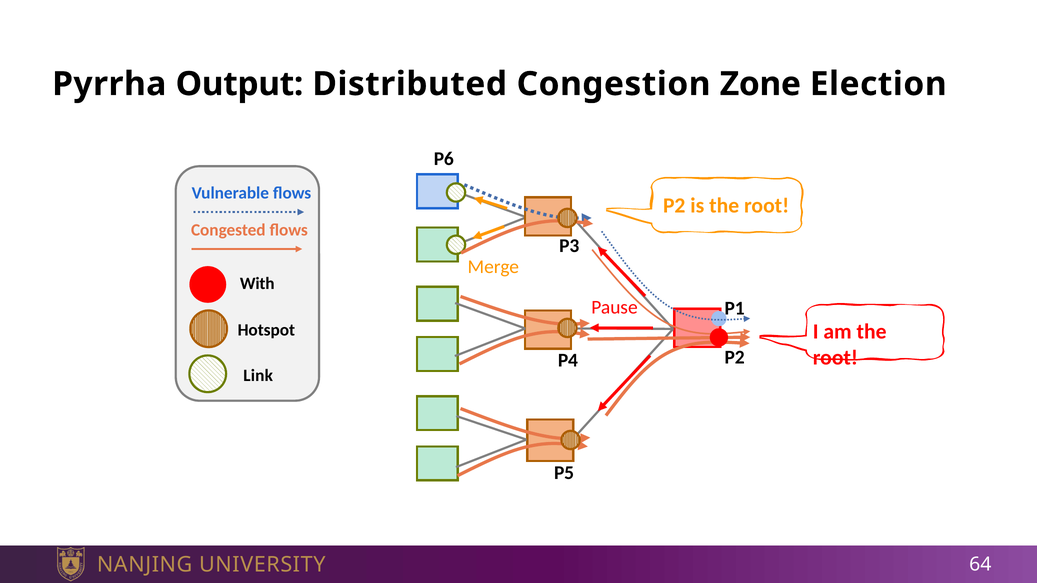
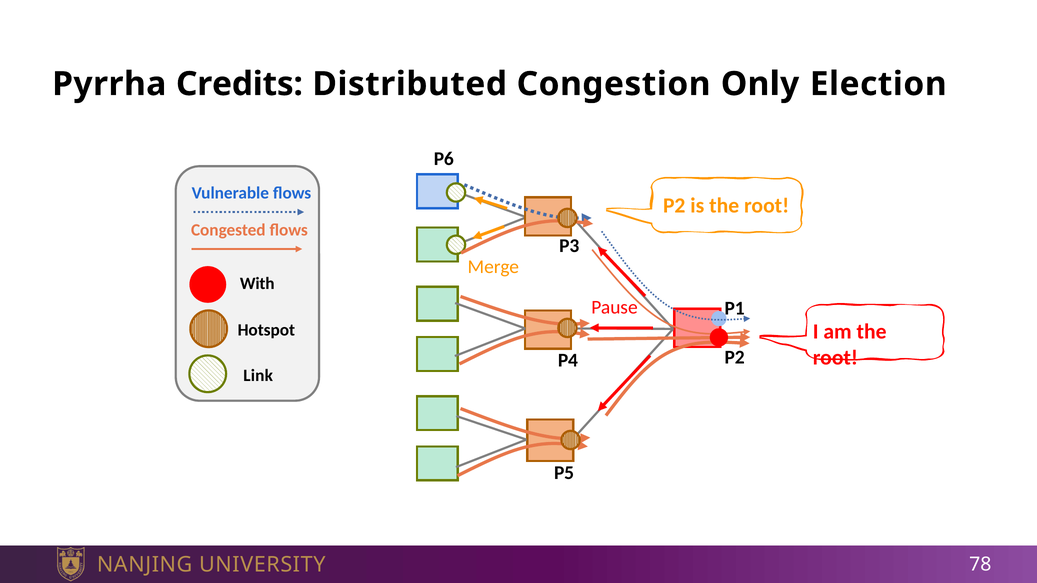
Output: Output -> Credits (239, 84)
Zone: Zone -> Only (760, 84)
64: 64 -> 78 (980, 565)
